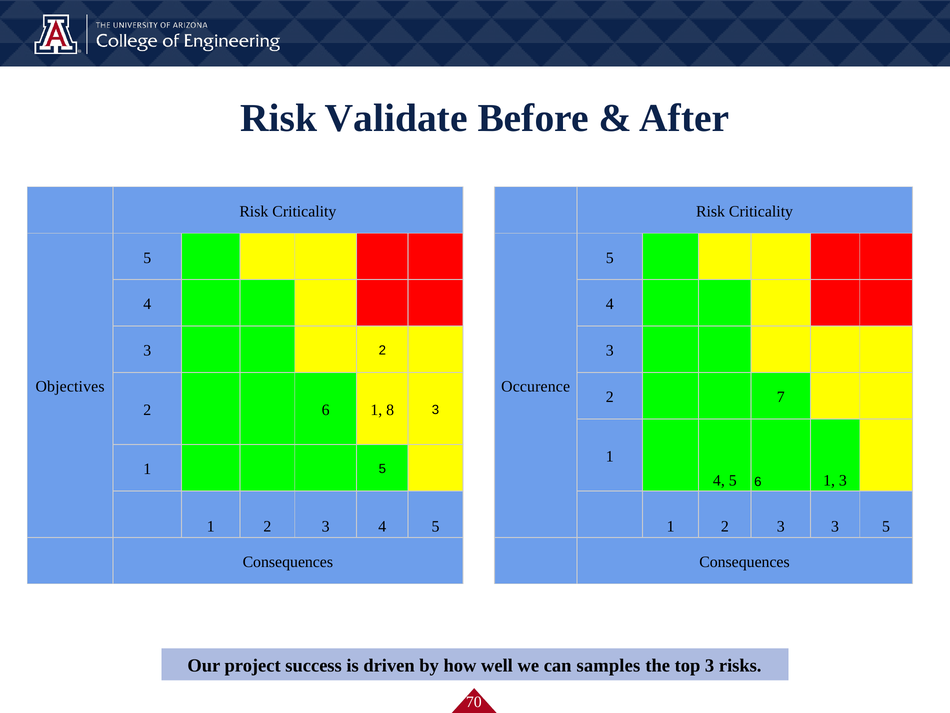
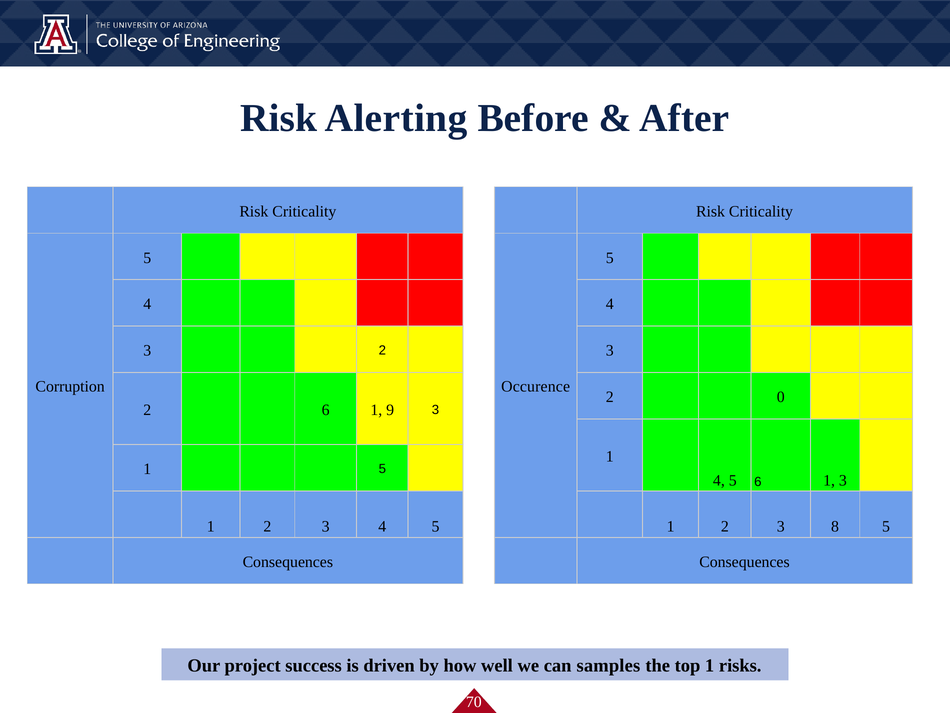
Validate: Validate -> Alerting (396, 118)
Objectives: Objectives -> Corruption (70, 386)
7: 7 -> 0 (781, 397)
8: 8 -> 9 (390, 410)
3 3: 3 -> 8 (835, 526)
top 3: 3 -> 1 (710, 665)
